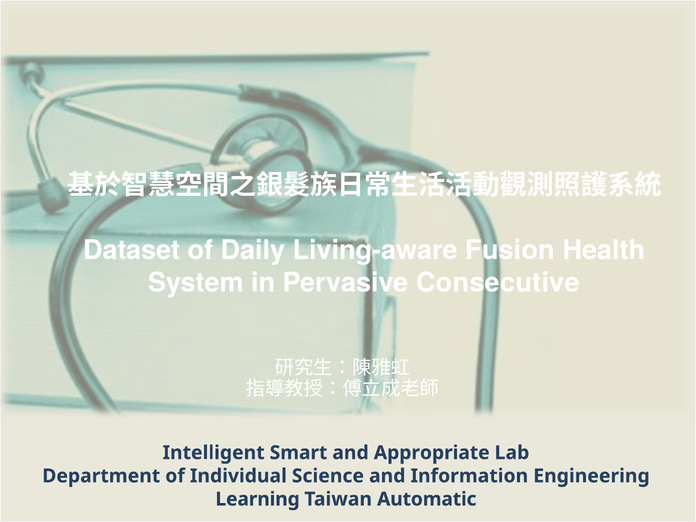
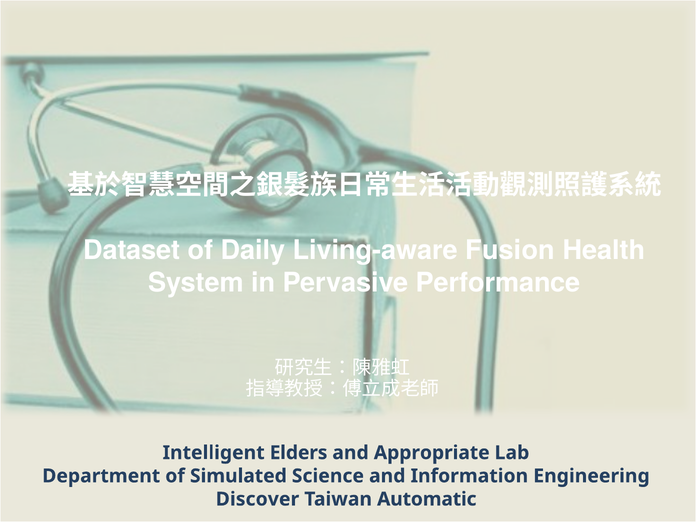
Consecutive: Consecutive -> Performance (498, 283)
Smart: Smart -> Elders (299, 453)
Individual: Individual -> Simulated (238, 476)
Learning: Learning -> Discover (257, 499)
